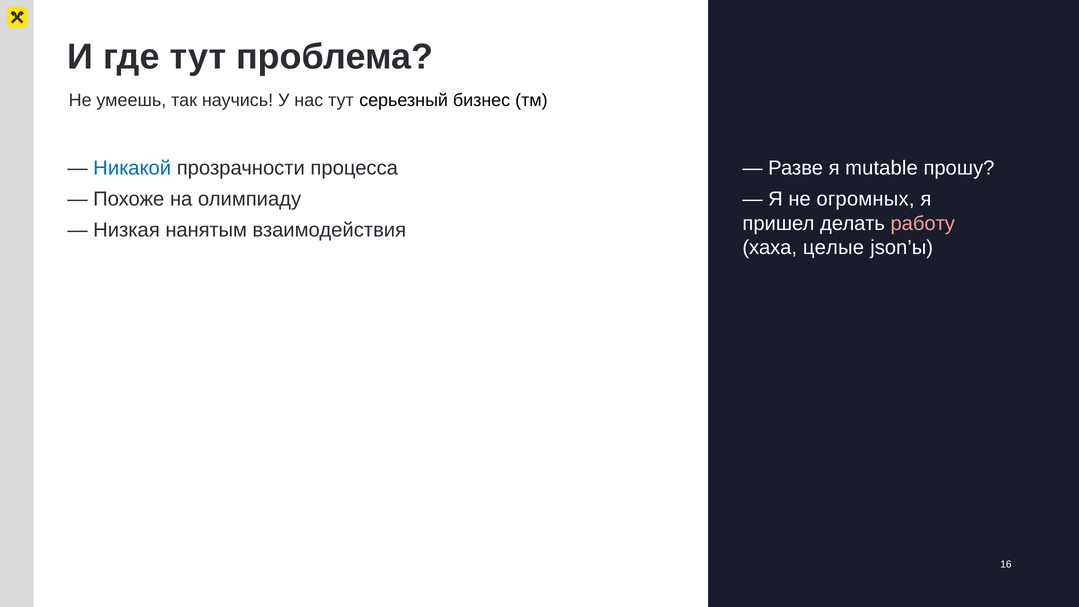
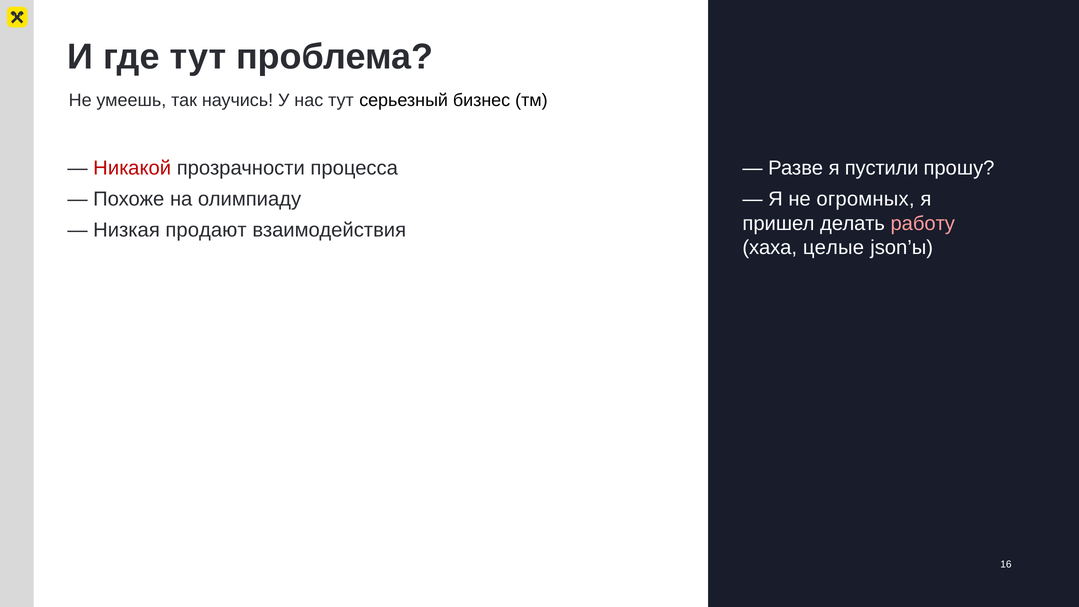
Никакой colour: blue -> red (132, 168)
mutable: mutable -> пустили (882, 168)
нанятым: нанятым -> продают (206, 230)
